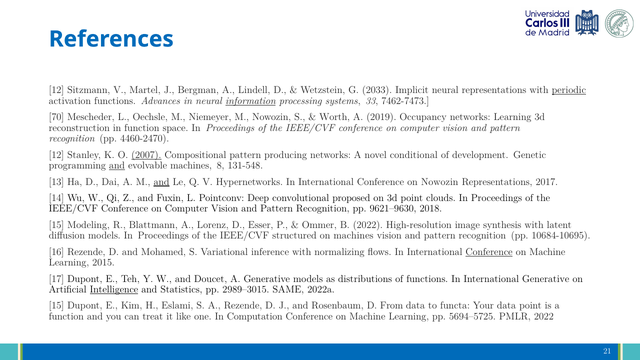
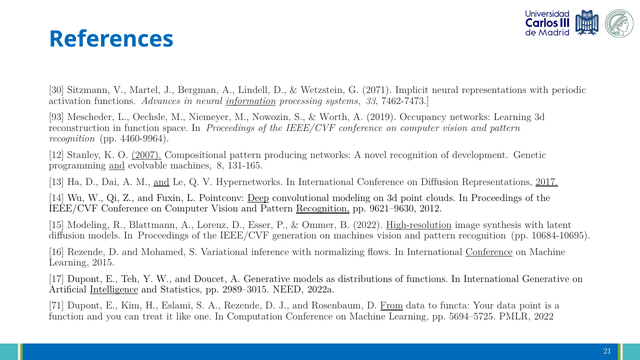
12: 12 -> 30 (56, 90)
2033: 2033 -> 2071 (377, 90)
periodic underline: present -> none (569, 90)
70: 70 -> 93 (56, 117)
4460-2470: 4460-2470 -> 4460-9964 (145, 139)
novel conditional: conditional -> recognition (414, 155)
131-548: 131-548 -> 131-165 (245, 166)
on Nowozin: Nowozin -> Diffusion (440, 182)
2017 underline: none -> present (547, 182)
Deep underline: none -> present (258, 198)
convolutional proposed: proposed -> modeling (351, 198)
Recognition underline: none -> present (323, 209)
2018: 2018 -> 2012 (431, 209)
High-resolution underline: none -> present (419, 225)
structured: structured -> generation (294, 236)
SAME: SAME -> NEED (288, 290)
15: 15 -> 71 (56, 306)
From underline: none -> present (392, 306)
